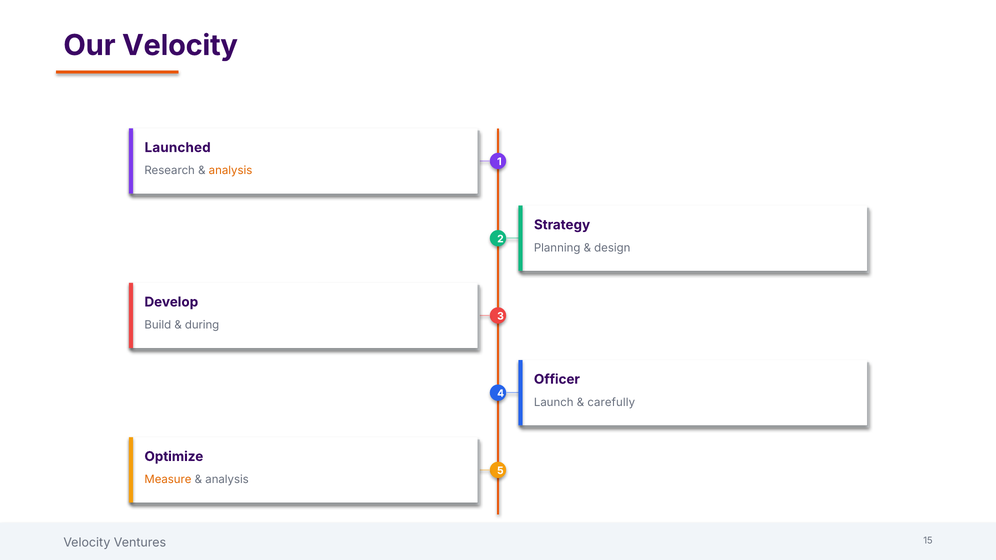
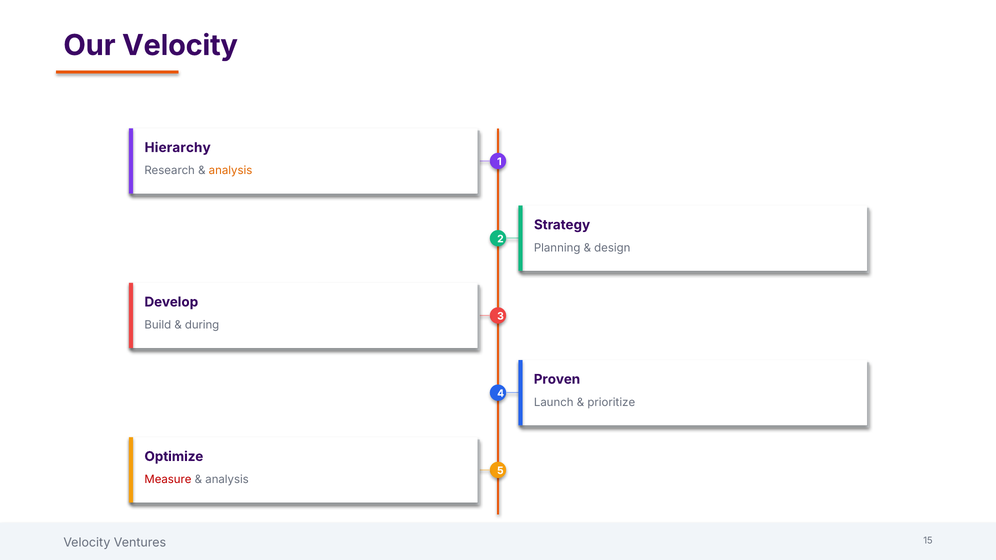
Launched: Launched -> Hierarchy (178, 148)
Officer: Officer -> Proven (557, 379)
carefully: carefully -> prioritize (611, 403)
Measure colour: orange -> red (168, 480)
